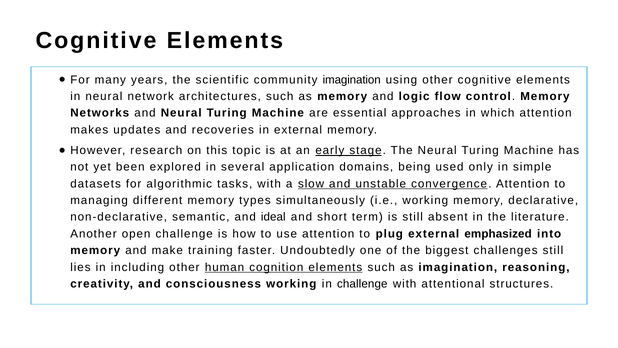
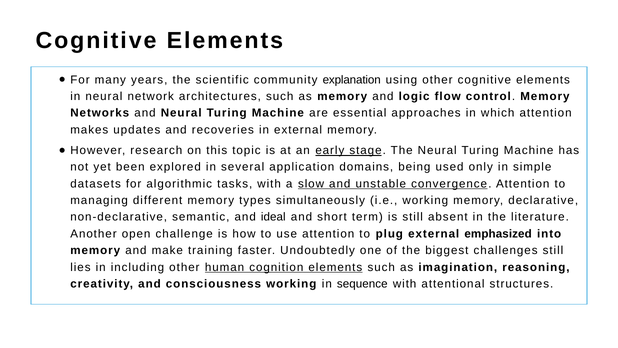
community imagination: imagination -> explanation (352, 80)
in challenge: challenge -> sequence (362, 284)
